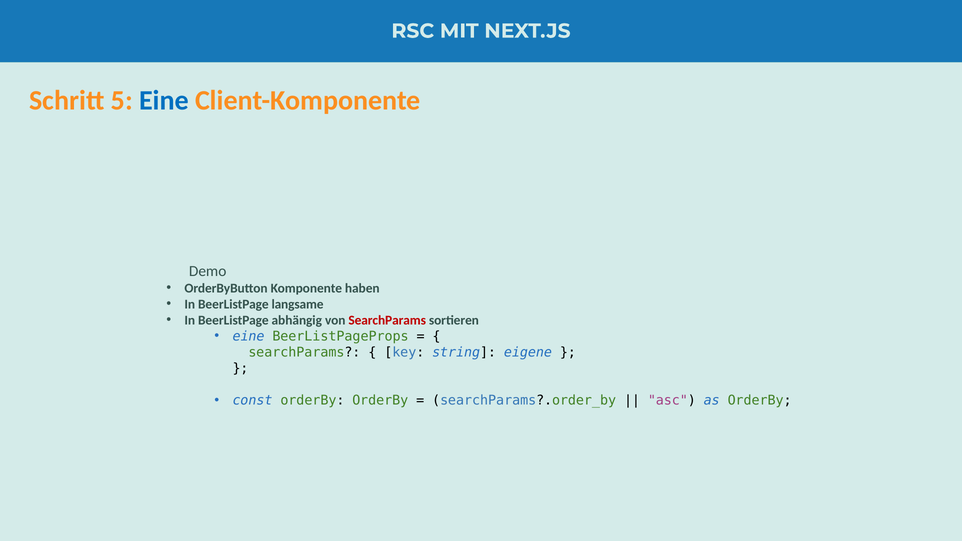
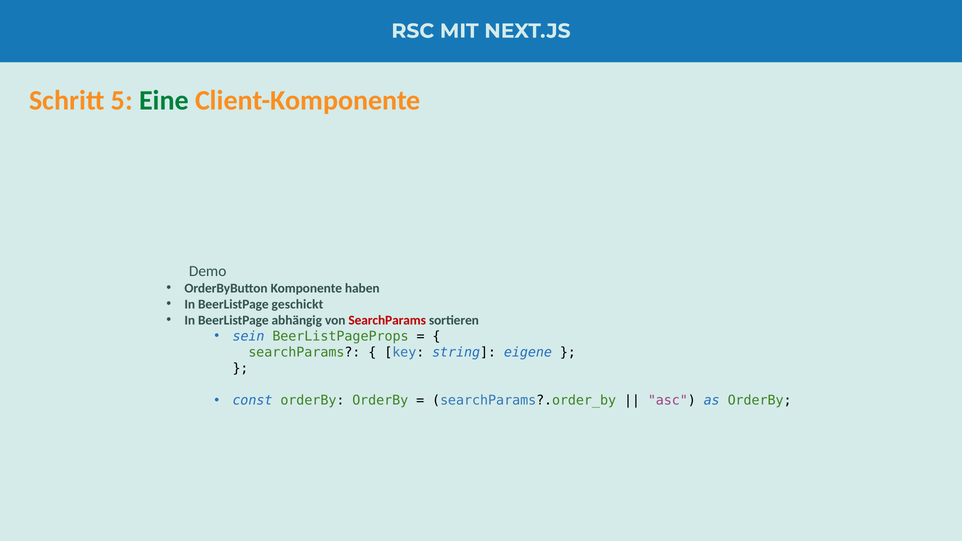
Eine colour: blue -> green (164, 101)
langsame: langsame -> geschickt (297, 304)
eine: eine -> sein (249, 336)
